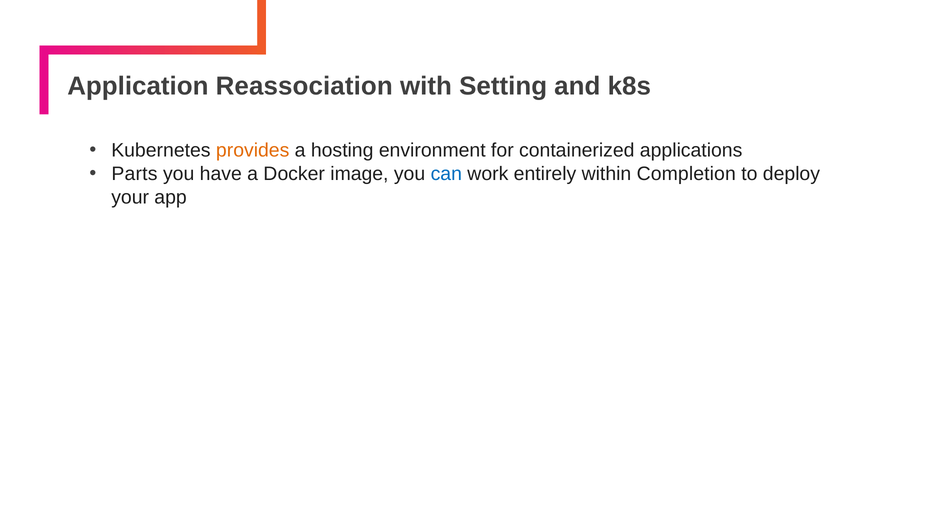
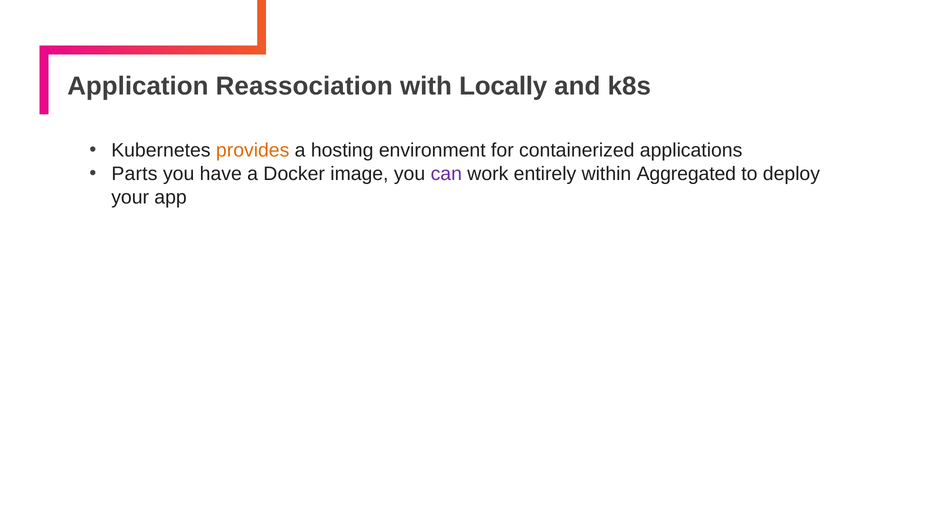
Setting: Setting -> Locally (503, 86)
can colour: blue -> purple (446, 174)
Completion: Completion -> Aggregated (686, 174)
